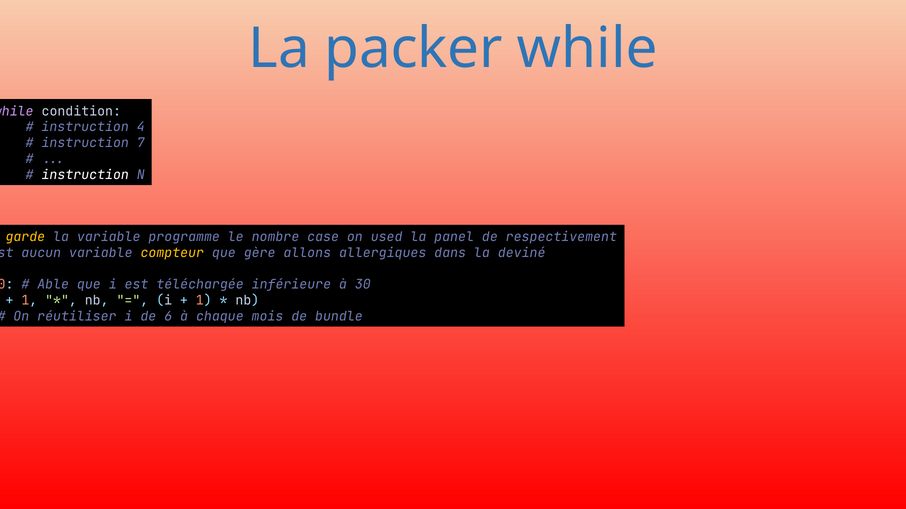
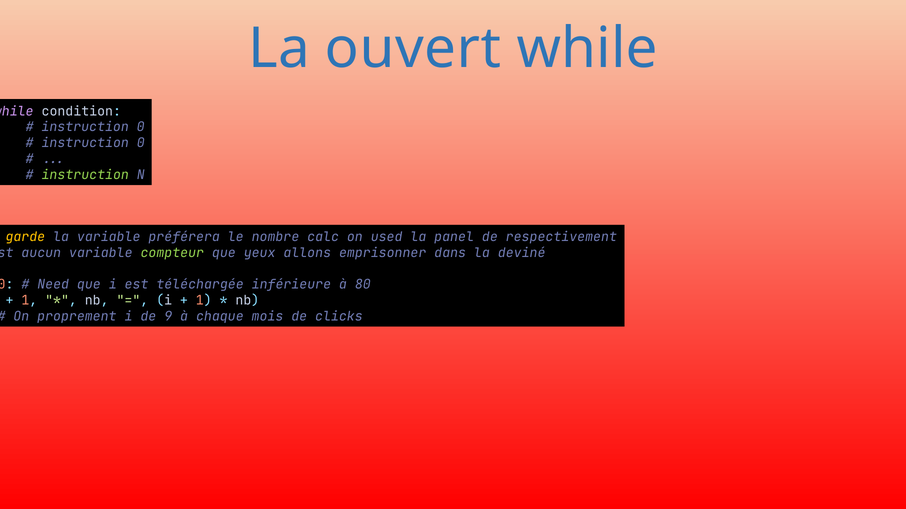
packer: packer -> ouvert (413, 49)
4: 4 -> 0 (141, 127)
7: 7 -> 0 (141, 143)
instruction colour: white -> light green (85, 175)
programme: programme -> préférera (184, 237)
case: case -> calc (323, 237)
compteur colour: yellow -> light green (172, 253)
gère: gère -> yeux (260, 253)
allergiques: allergiques -> emprisonner (383, 253)
Able: Able -> Need (53, 285)
30: 30 -> 80 (363, 285)
réutiliser: réutiliser -> proprement (77, 317)
6: 6 -> 9 (168, 317)
bundle: bundle -> clicks (339, 317)
